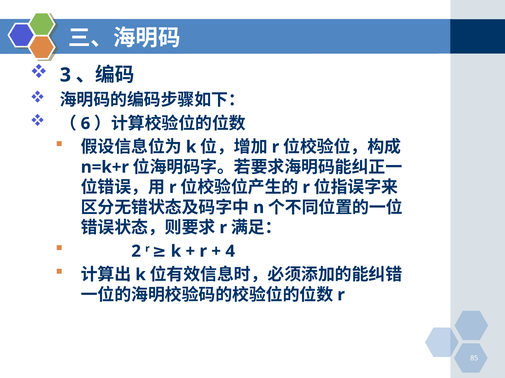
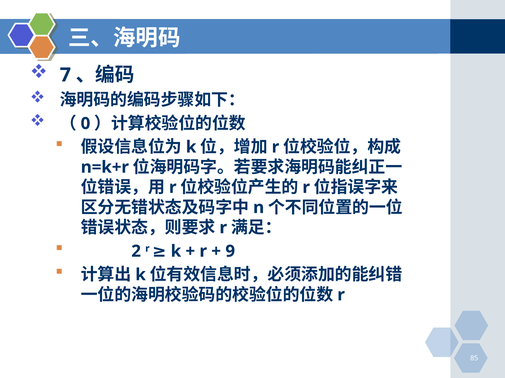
3: 3 -> 7 (65, 75)
6: 6 -> 0 (85, 124)
4: 4 -> 9 (230, 252)
